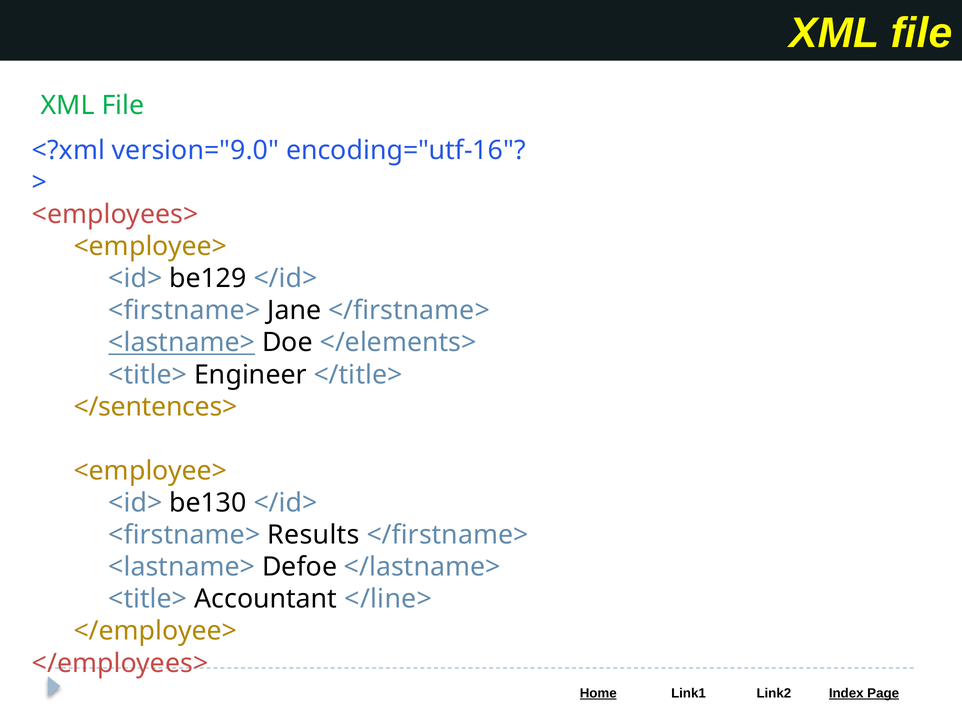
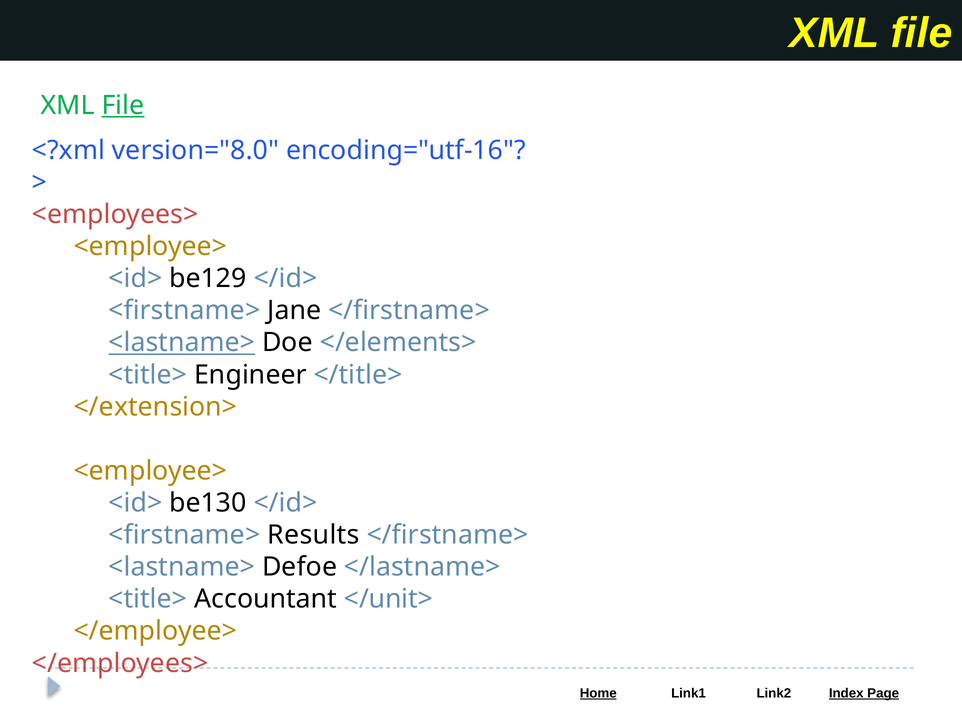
File underline: none -> present (123, 105)
version="9.0: version="9.0 -> version="8.0 (195, 150)
</sentences>: </sentences> -> </extension> (155, 407)
</line>: </line> -> </unit> (388, 600)
